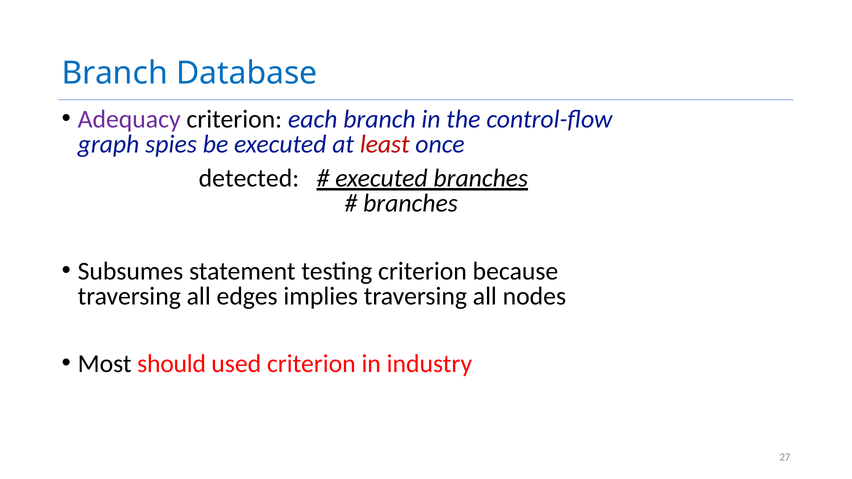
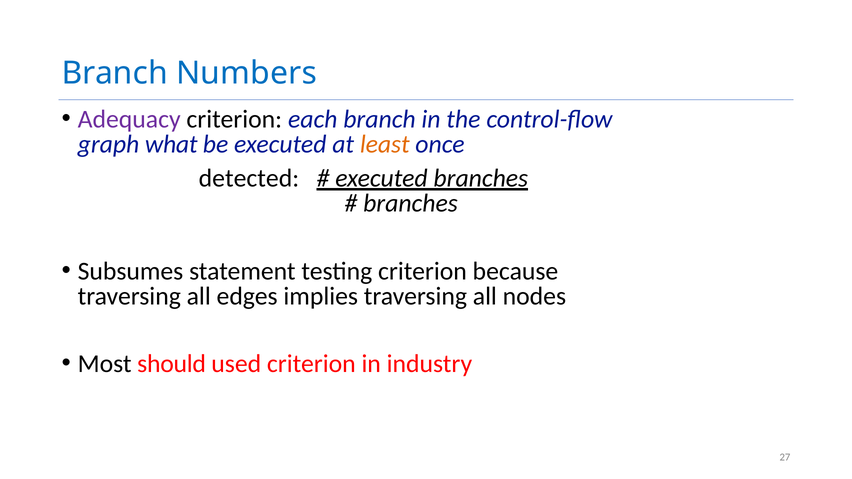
Database: Database -> Numbers (247, 73)
spies: spies -> what (171, 145)
least colour: red -> orange (385, 145)
